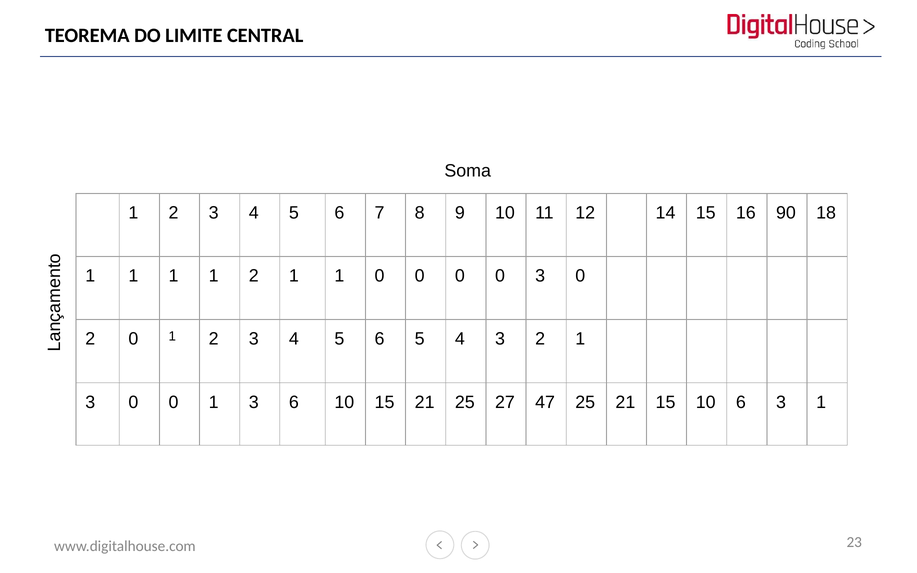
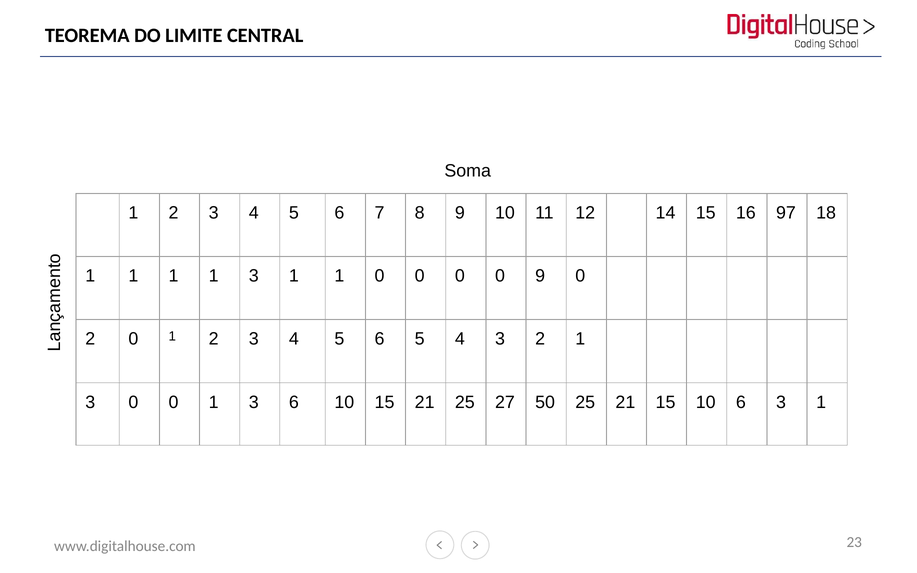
90: 90 -> 97 (786, 213)
1 1 2: 2 -> 3 (254, 276)
0 3: 3 -> 9 (540, 276)
47: 47 -> 50 (545, 402)
